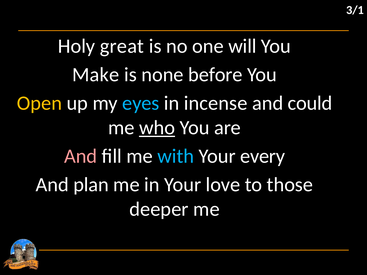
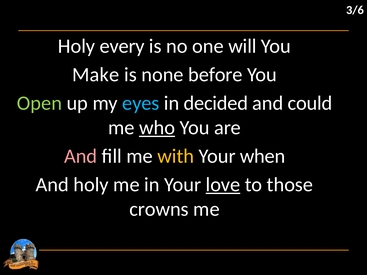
3/1: 3/1 -> 3/6 (355, 10)
great: great -> every (122, 46)
Open colour: yellow -> light green (39, 103)
incense: incense -> decided (216, 103)
with colour: light blue -> yellow (176, 156)
every: every -> when (263, 156)
And plan: plan -> holy (91, 185)
love underline: none -> present (223, 185)
deeper: deeper -> crowns (159, 209)
